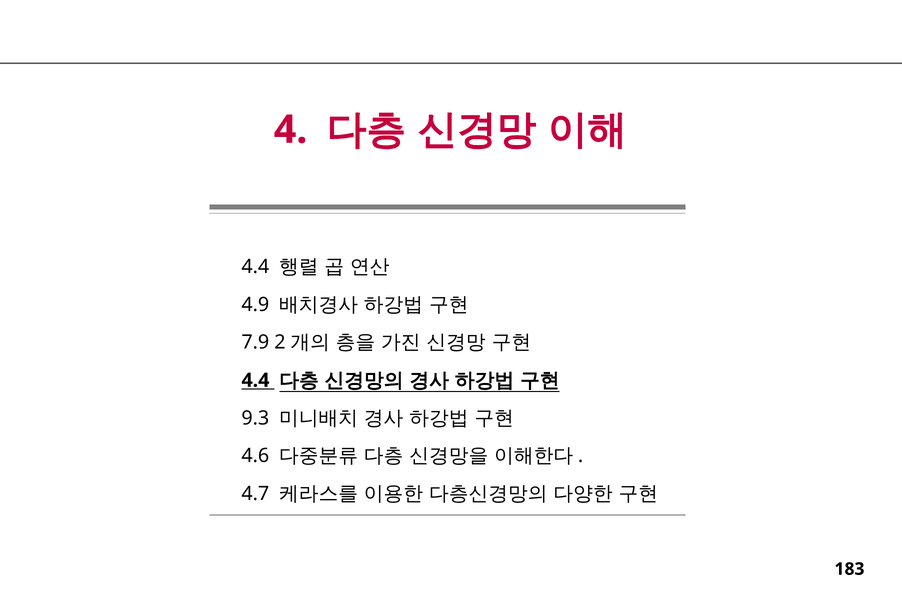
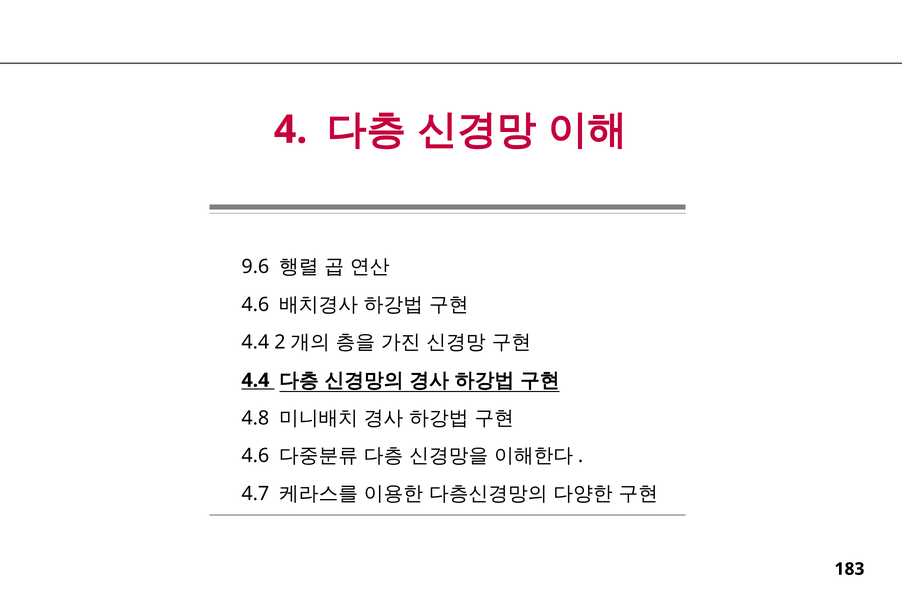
4.4: 4.4 -> 9.6 (255, 267)
4.9: 4.9 -> 4.6 (255, 304)
7.9: 7.9 -> 4.4 (255, 342)
9.3: 9.3 -> 4.8 (255, 418)
